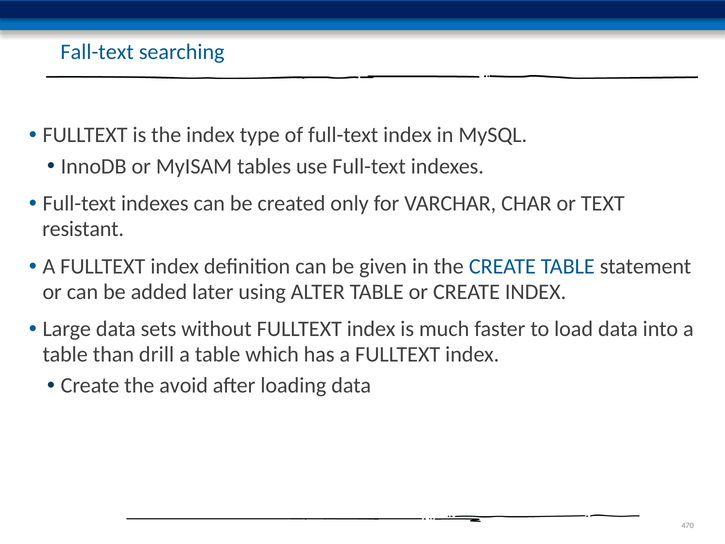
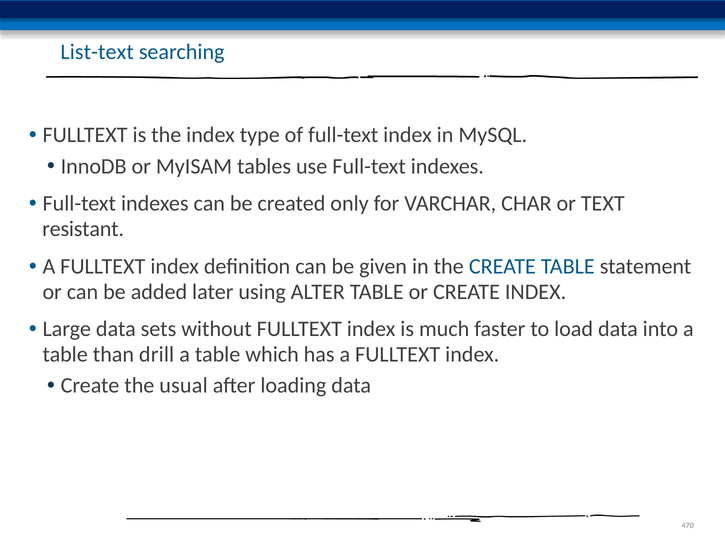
Fall-text: Fall-text -> List-text (97, 52)
avoid: avoid -> usual (184, 385)
